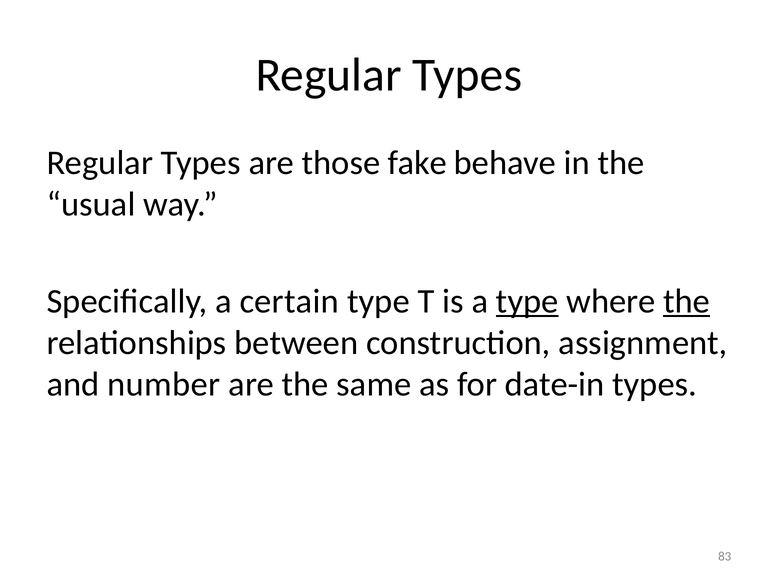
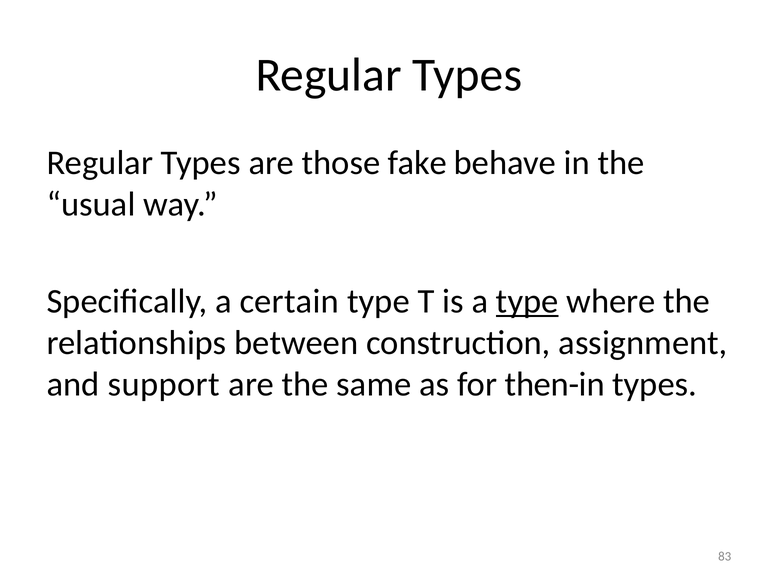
the underline: present -> none (687, 302)
number: number -> support (164, 385)
date-in: date-in -> then-in (555, 385)
